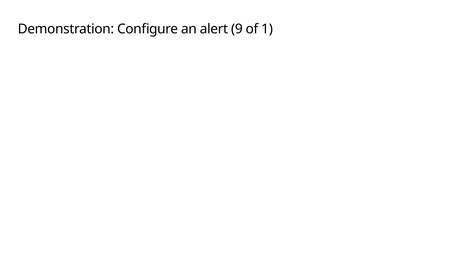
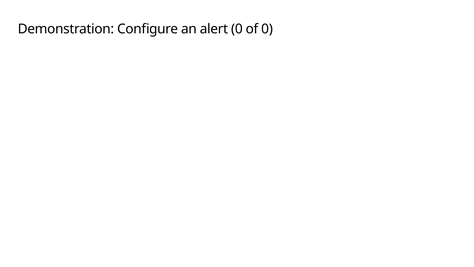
alert 9: 9 -> 0 (237, 29)
of 1: 1 -> 0 (267, 29)
